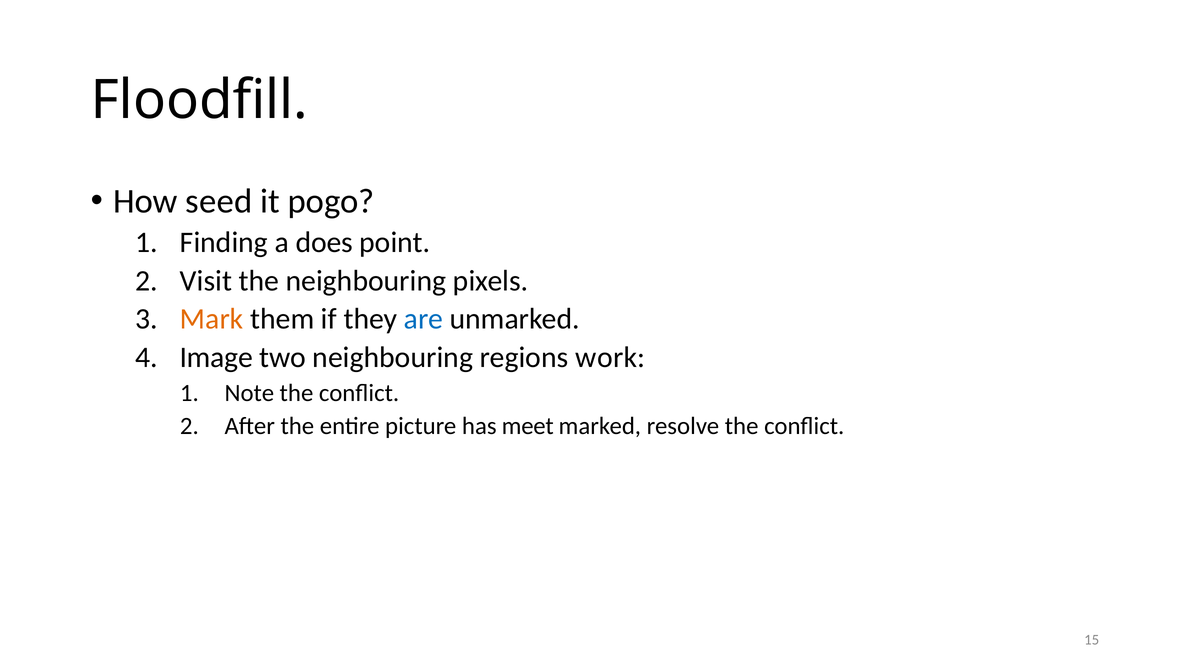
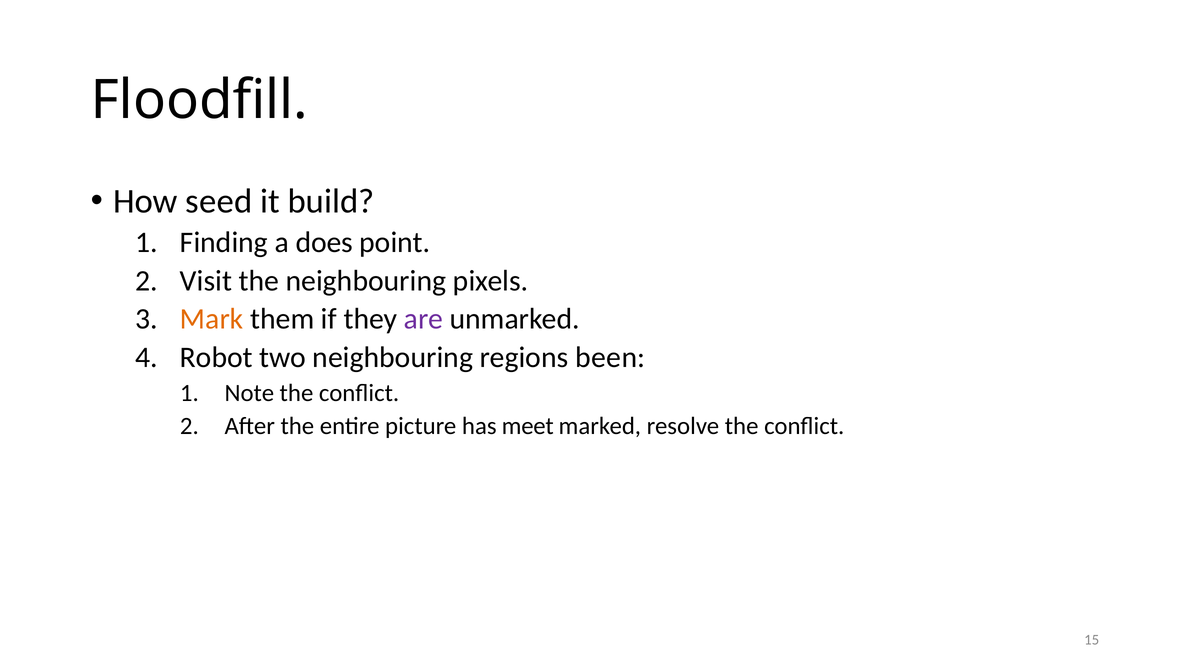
pogo: pogo -> build (331, 201)
are colour: blue -> purple (424, 319)
Image: Image -> Robot (216, 357)
work: work -> been (610, 357)
